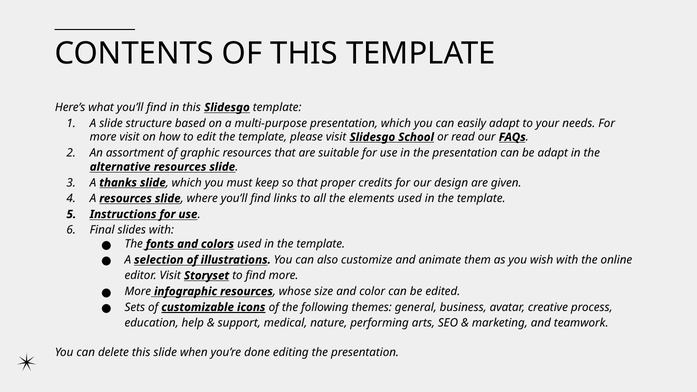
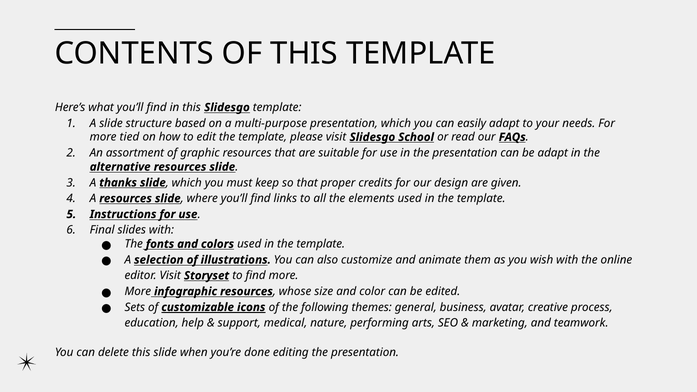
more visit: visit -> tied (129, 137)
